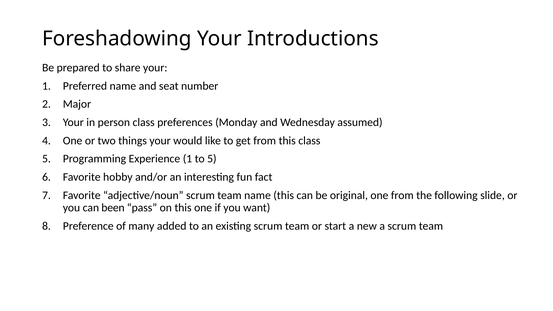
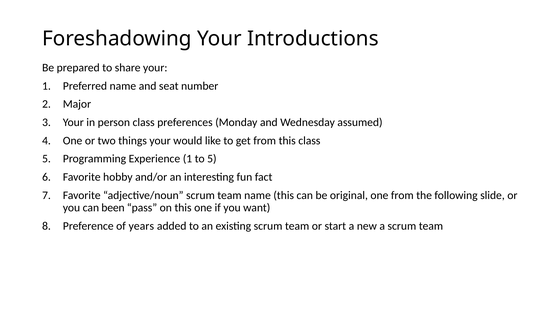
many: many -> years (141, 226)
